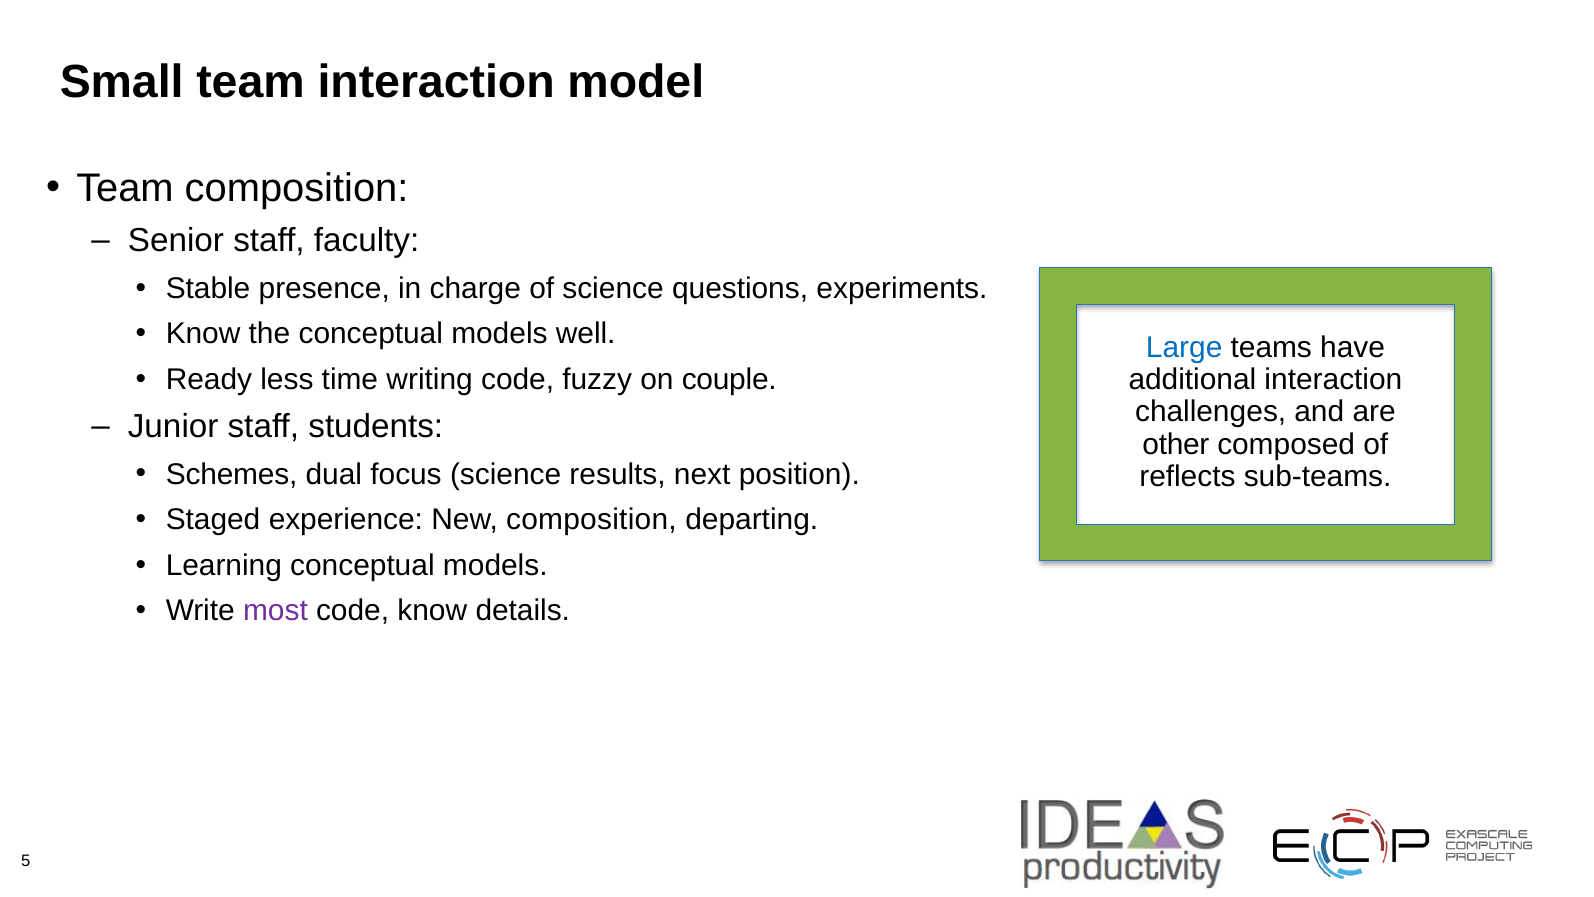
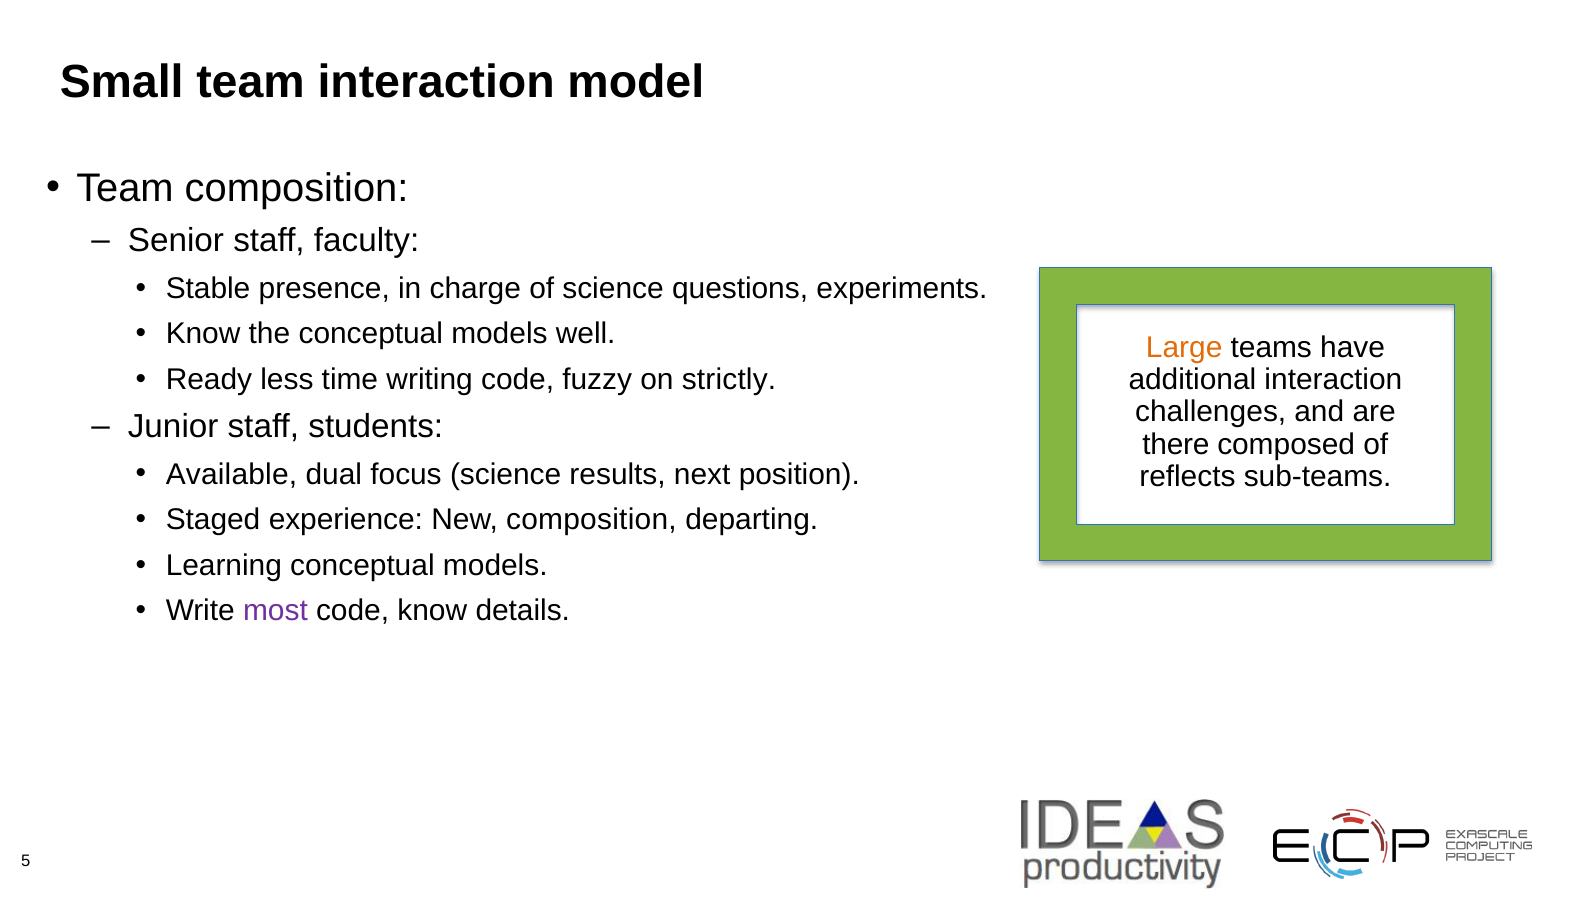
Large colour: blue -> orange (1184, 347)
couple: couple -> strictly (729, 379)
other: other -> there (1176, 444)
Schemes: Schemes -> Available (231, 474)
